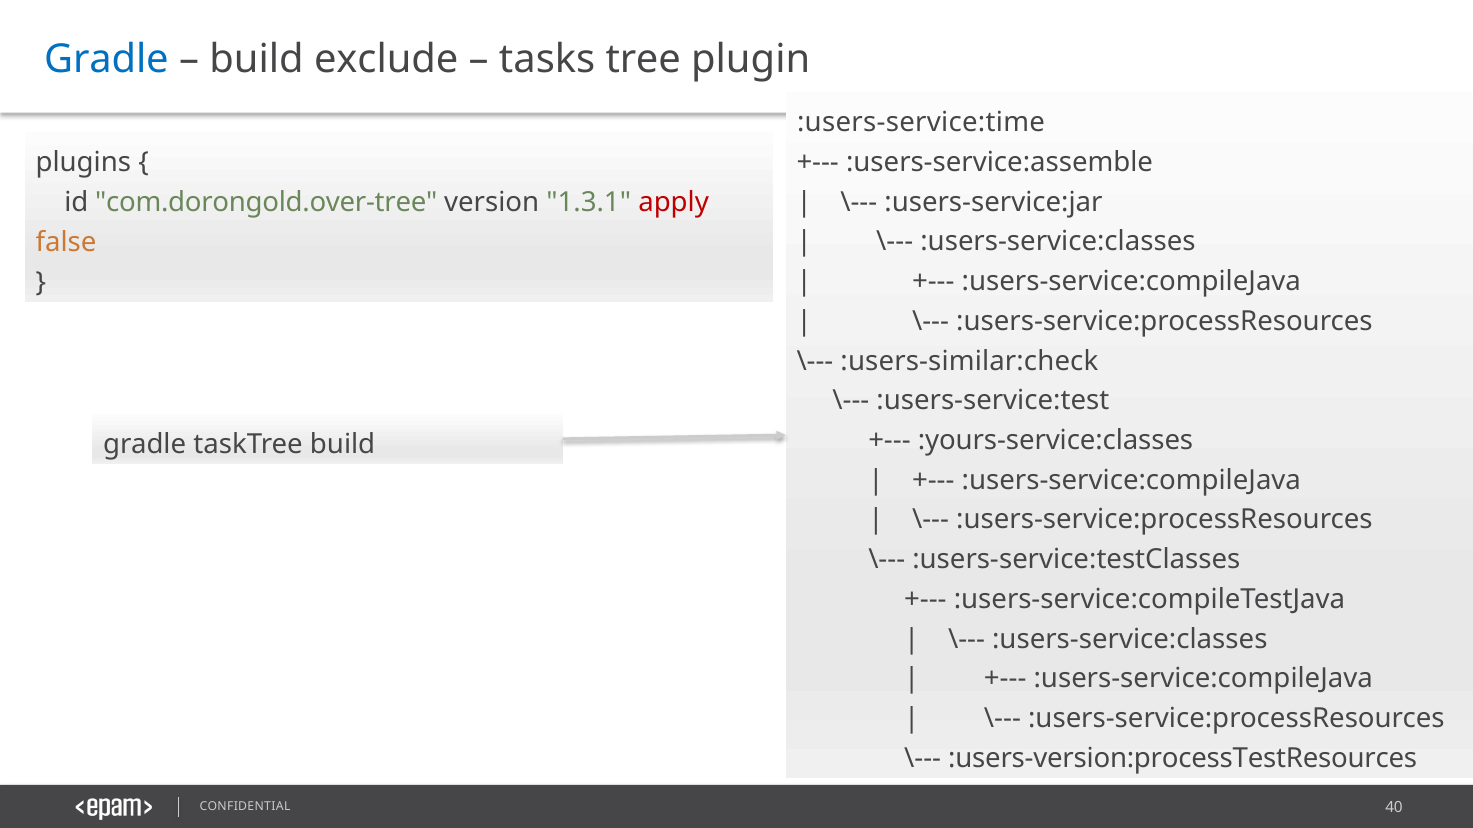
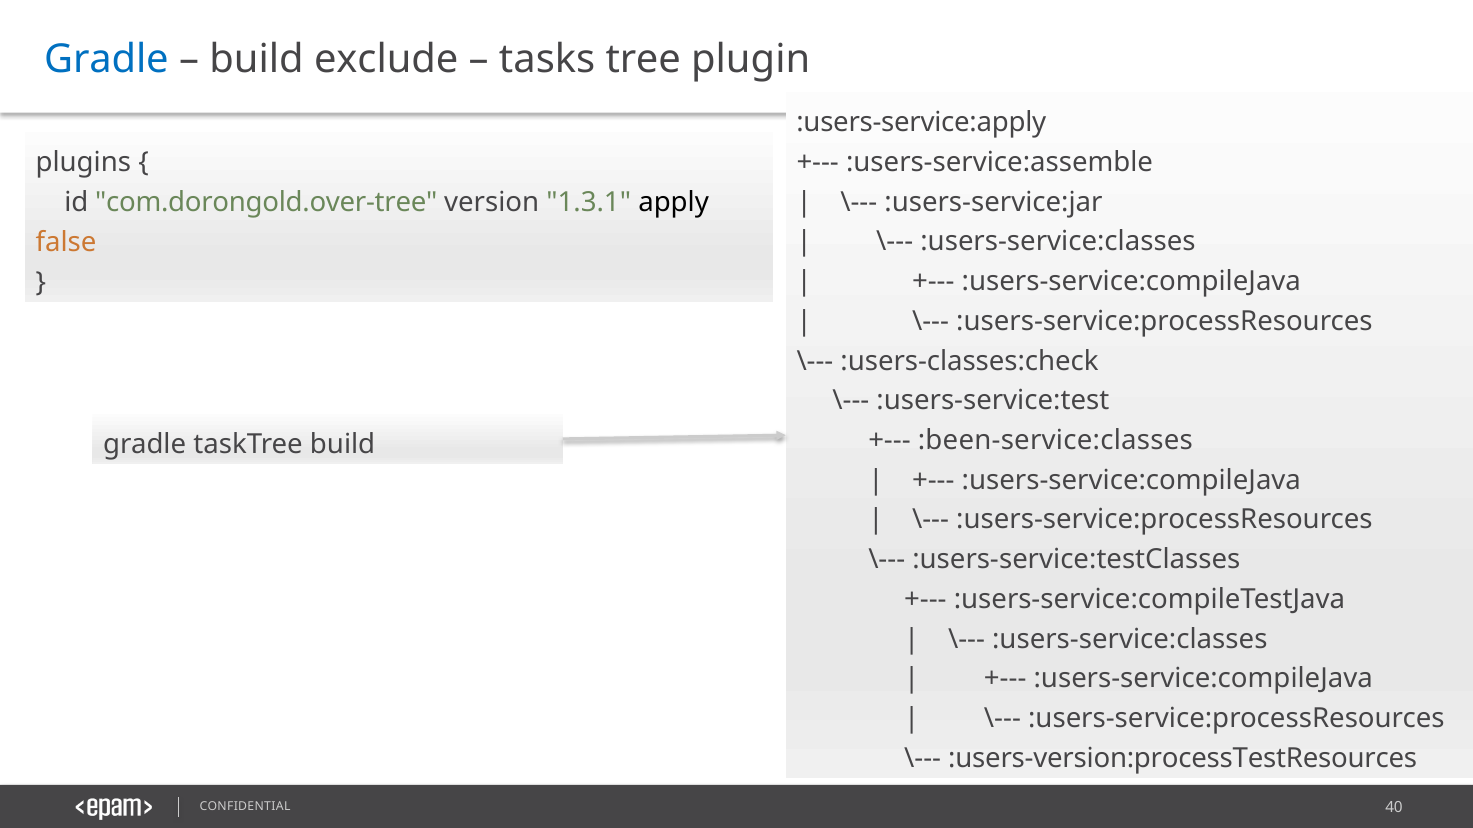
:users-service:time: :users-service:time -> :users-service:apply (921, 123)
apply colour: red -> black (674, 203)
:users-similar:check: :users-similar:check -> :users-classes:check (970, 361)
:yours-service:classes: :yours-service:classes -> :been-service:classes (1055, 441)
